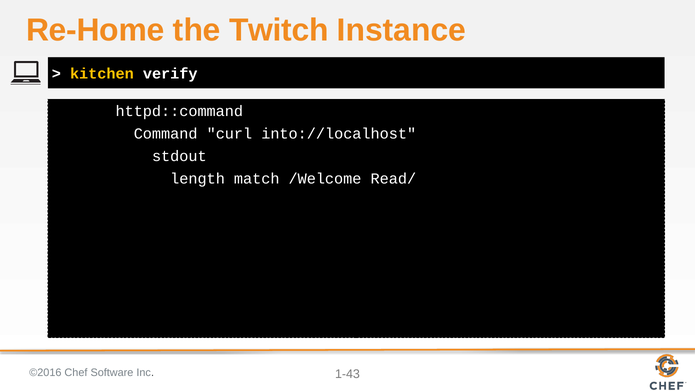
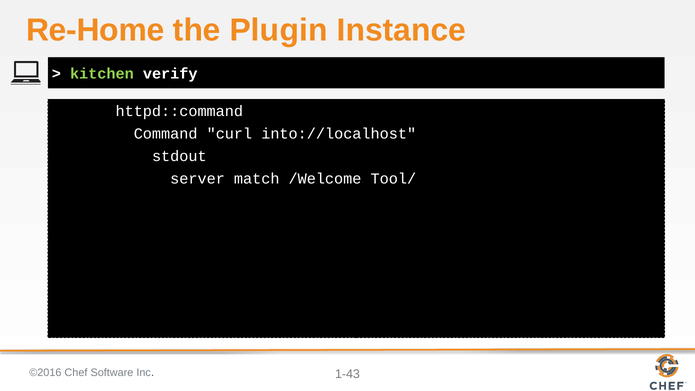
Twitch: Twitch -> Plugin (279, 30)
kitchen colour: yellow -> light green (102, 74)
length: length -> server (198, 179)
Read/: Read/ -> Tool/ (393, 179)
